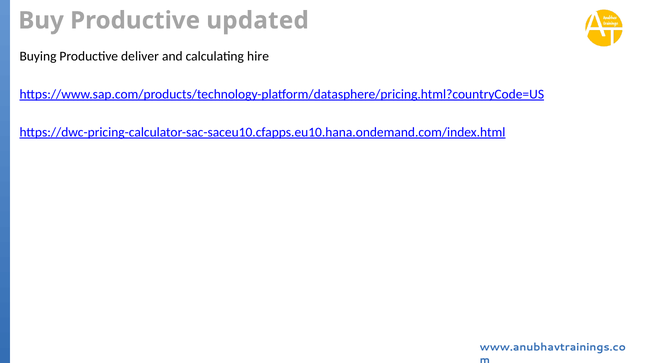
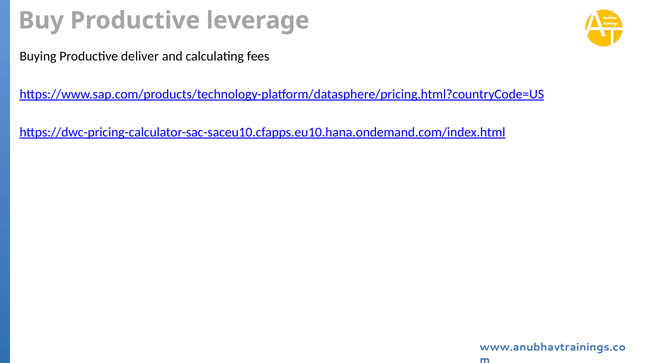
updated: updated -> leverage (258, 20)
hire: hire -> fees (258, 57)
